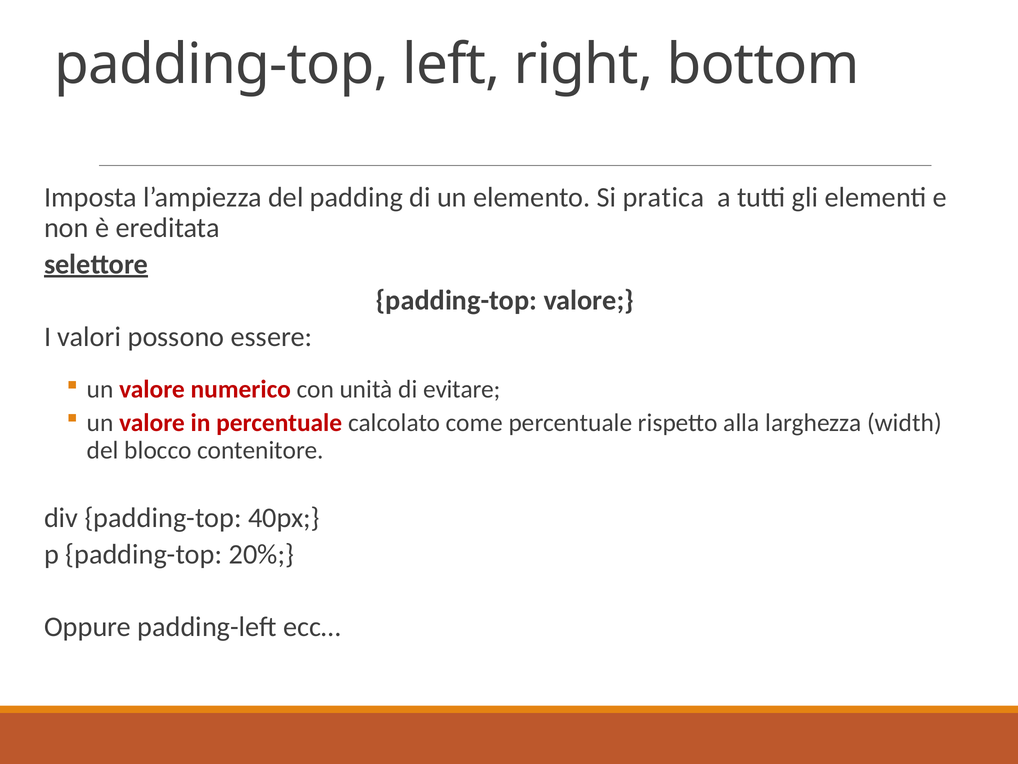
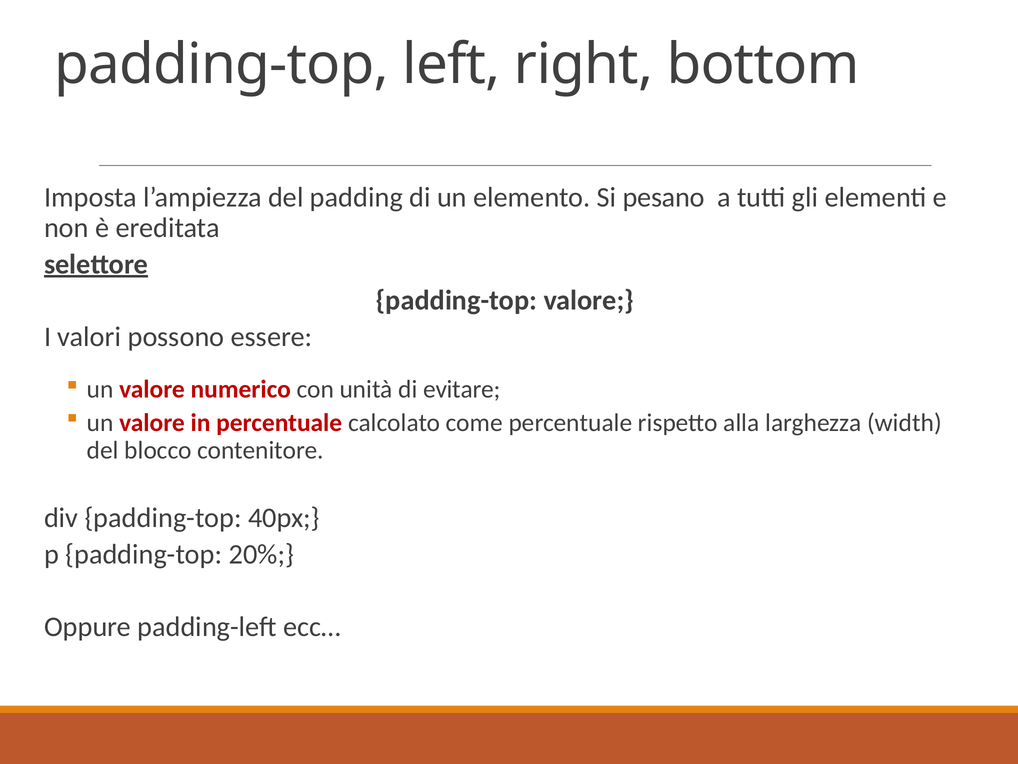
pratica: pratica -> pesano (664, 197)
